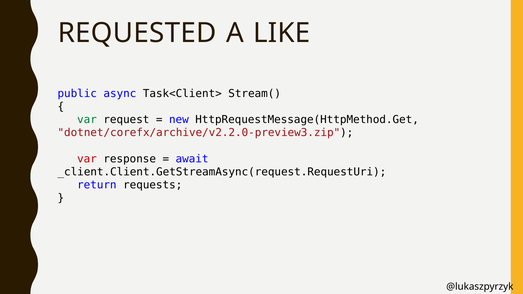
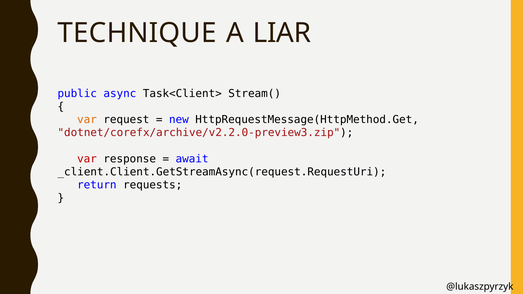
REQUESTED: REQUESTED -> TECHNIQUE (137, 33)
LIKE: LIKE -> LIAR (282, 33)
var colour: green -> orange (87, 120)
